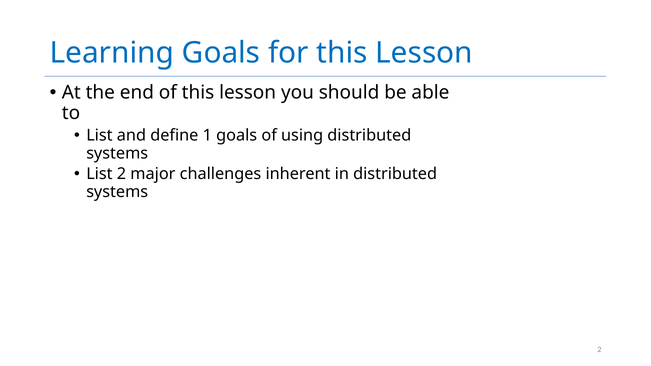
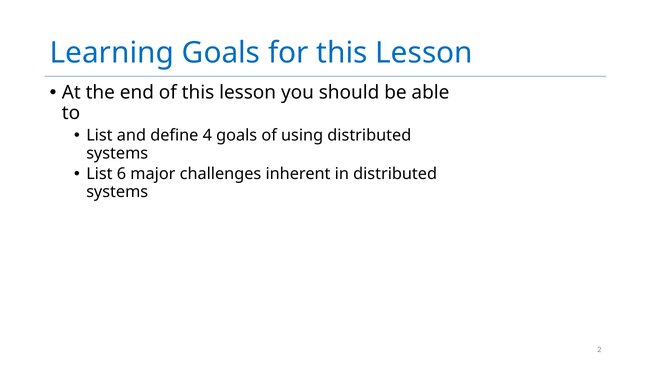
1: 1 -> 4 (207, 136)
List 2: 2 -> 6 (121, 174)
